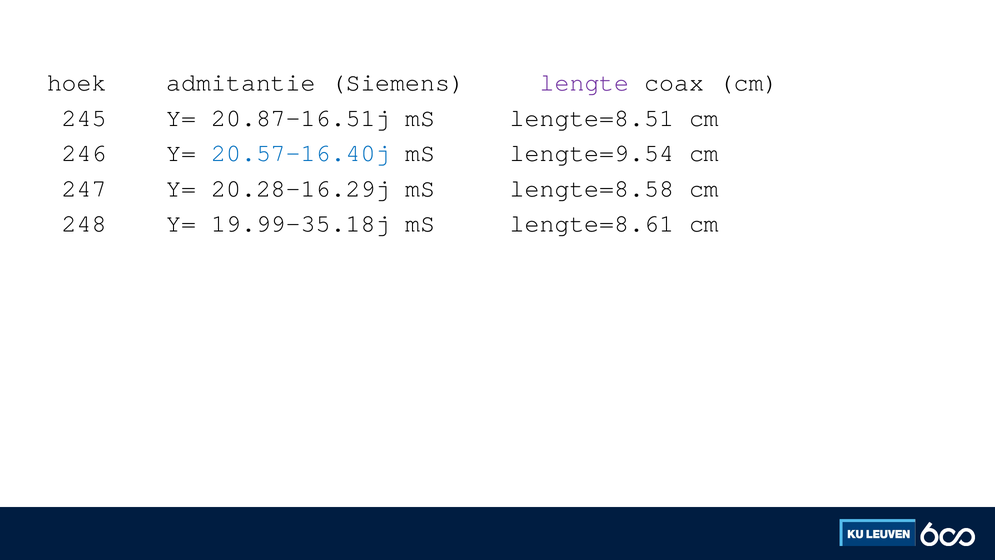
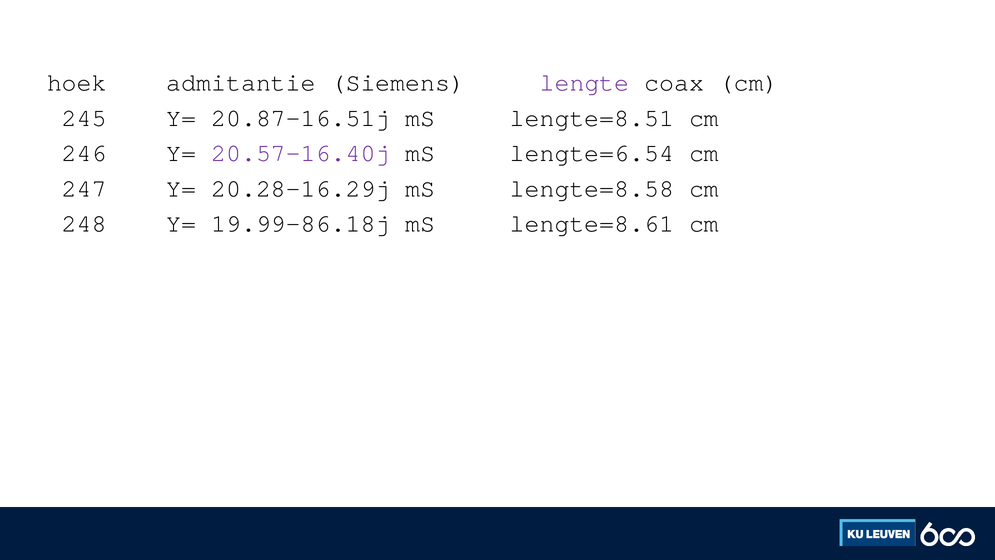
20.57-16.40j colour: blue -> purple (301, 153)
lengte=9.54: lengte=9.54 -> lengte=6.54 (592, 153)
19.99-35.18j: 19.99-35.18j -> 19.99-86.18j (301, 224)
